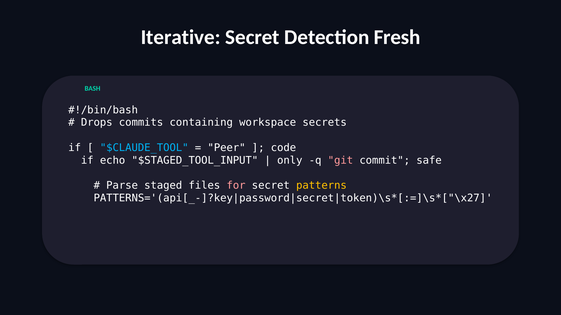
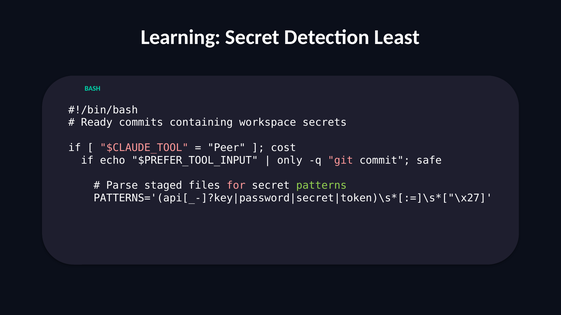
Iterative: Iterative -> Learning (181, 37)
Fresh: Fresh -> Least (397, 37)
Drops: Drops -> Ready (97, 123)
$CLAUDE_TOOL colour: light blue -> pink (144, 148)
code: code -> cost (283, 148)
$STAGED_TOOL_INPUT: $STAGED_TOOL_INPUT -> $PREFER_TOOL_INPUT (195, 161)
patterns colour: yellow -> light green (321, 186)
